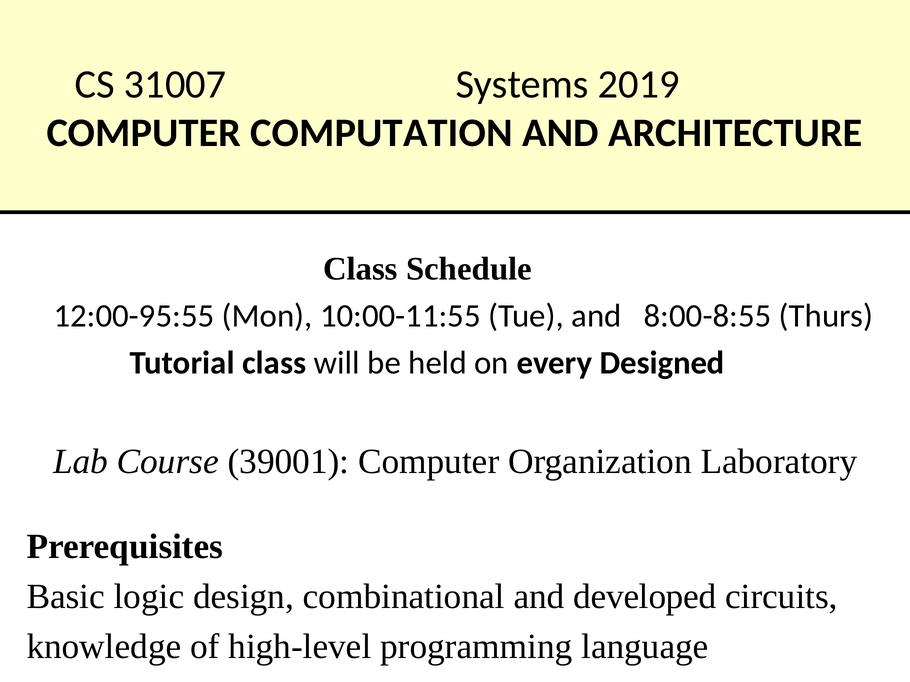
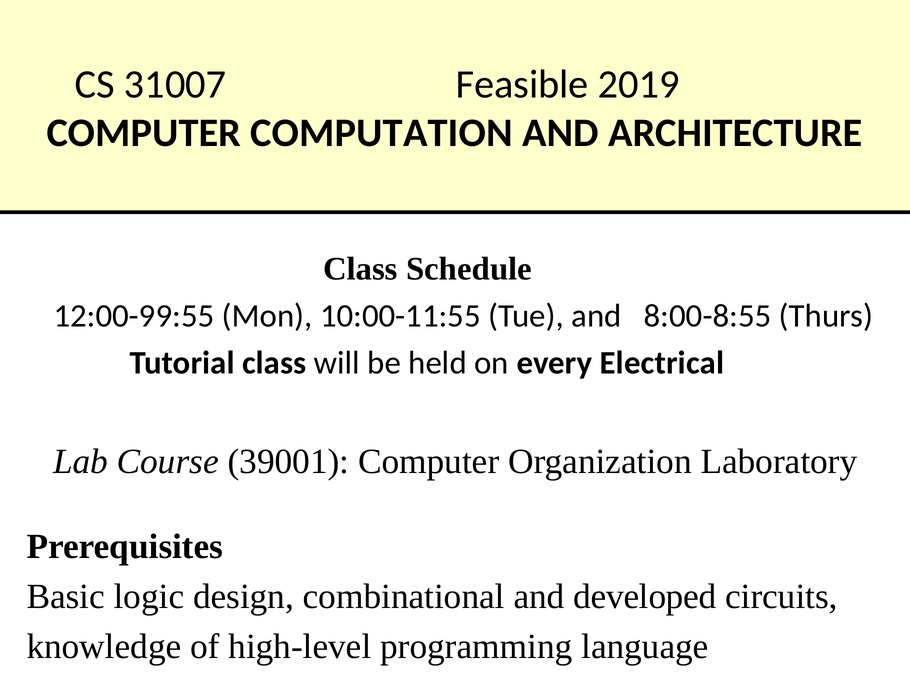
Systems: Systems -> Feasible (522, 85)
12:00-95:55: 12:00-95:55 -> 12:00-99:55 (134, 316)
Designed: Designed -> Electrical (662, 363)
